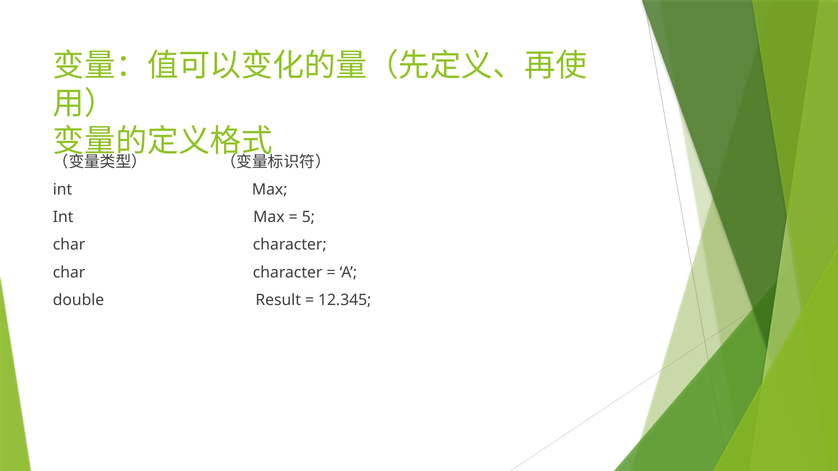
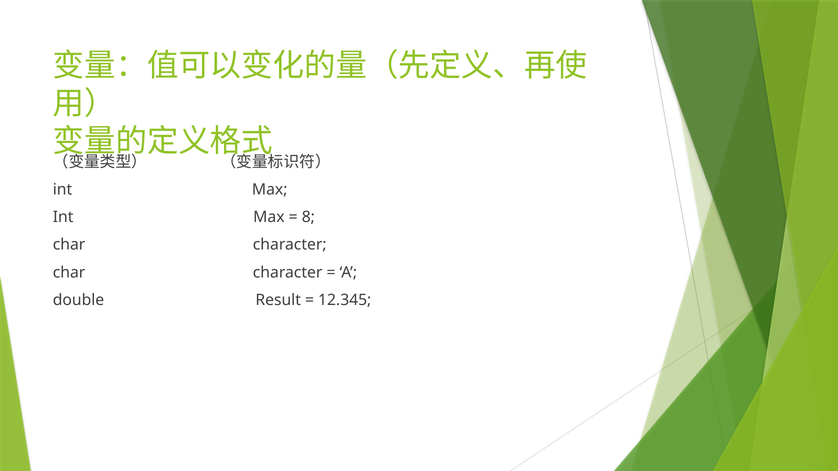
5: 5 -> 8 (308, 217)
